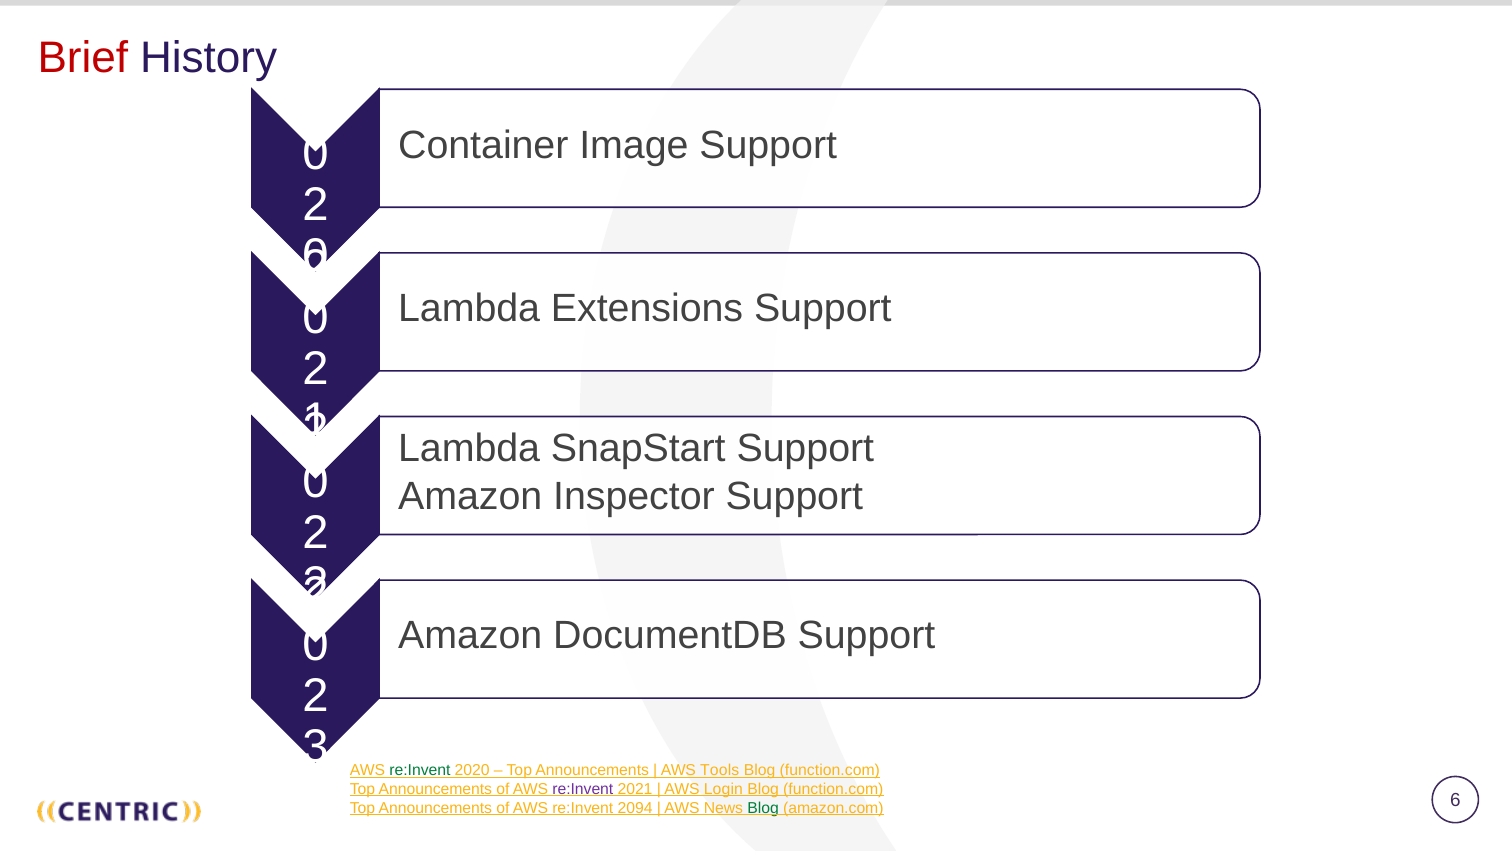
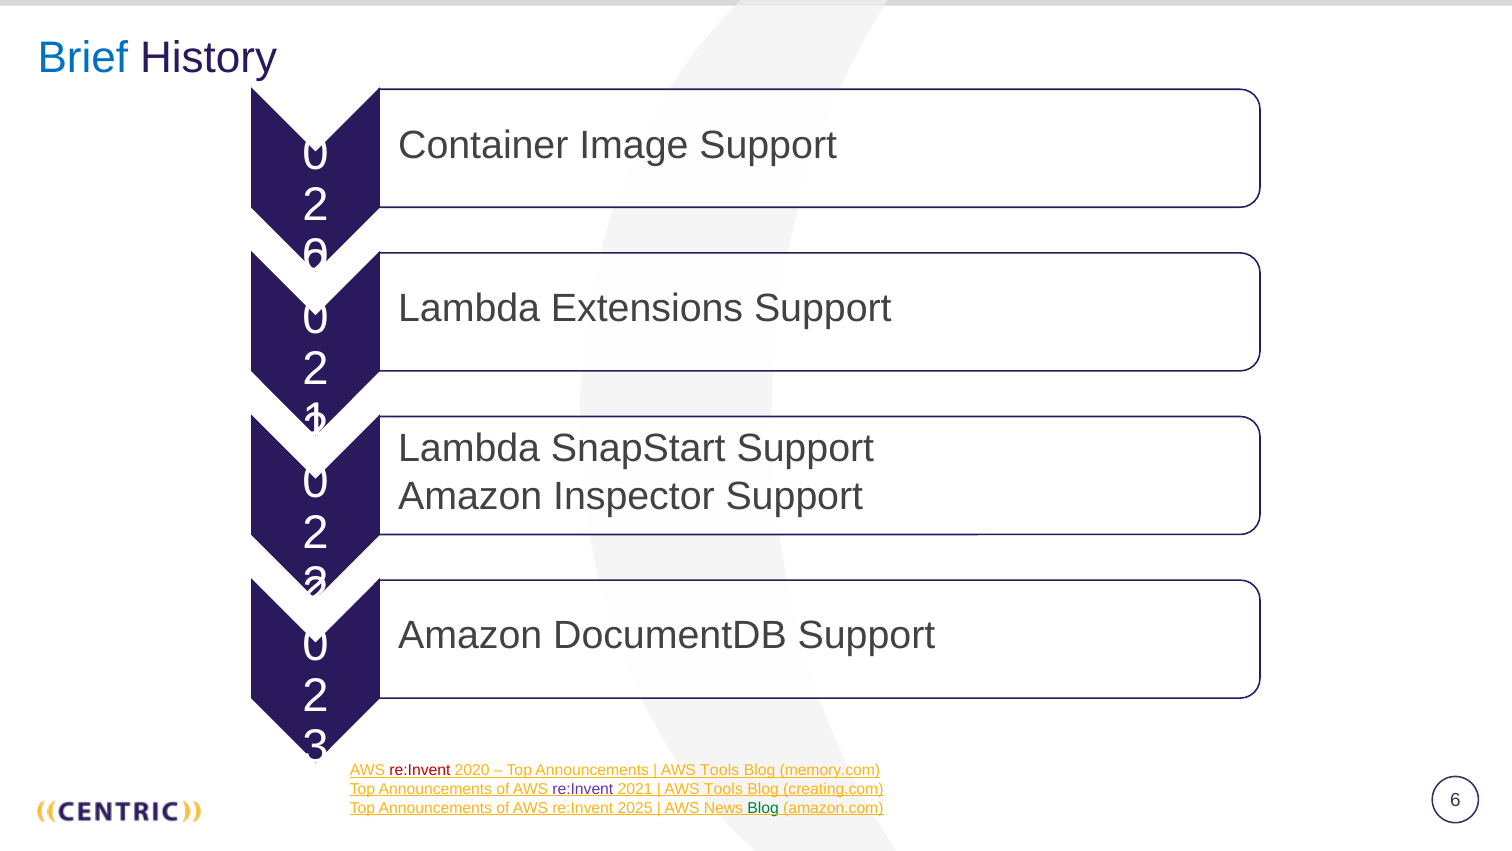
Brief colour: red -> blue (83, 58)
re:Invent colour: green -> red (420, 770)
function.com: function.com -> memory.com (830, 770)
Login: Login -> Tools (723, 788)
function.com: function.com -> creating.com (833, 788)
2094: 2094 -> 2025 (635, 807)
